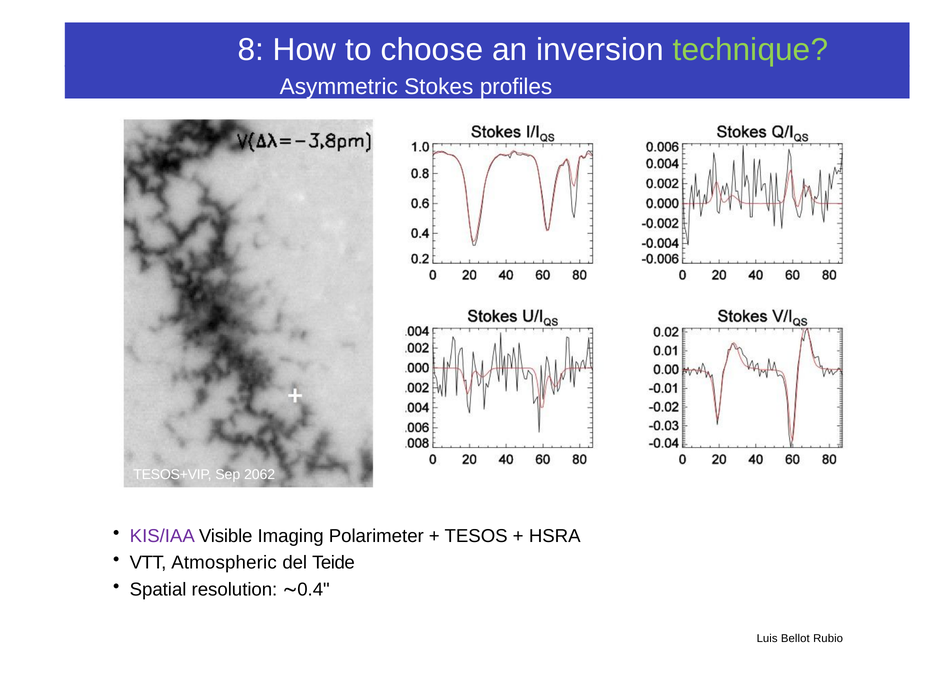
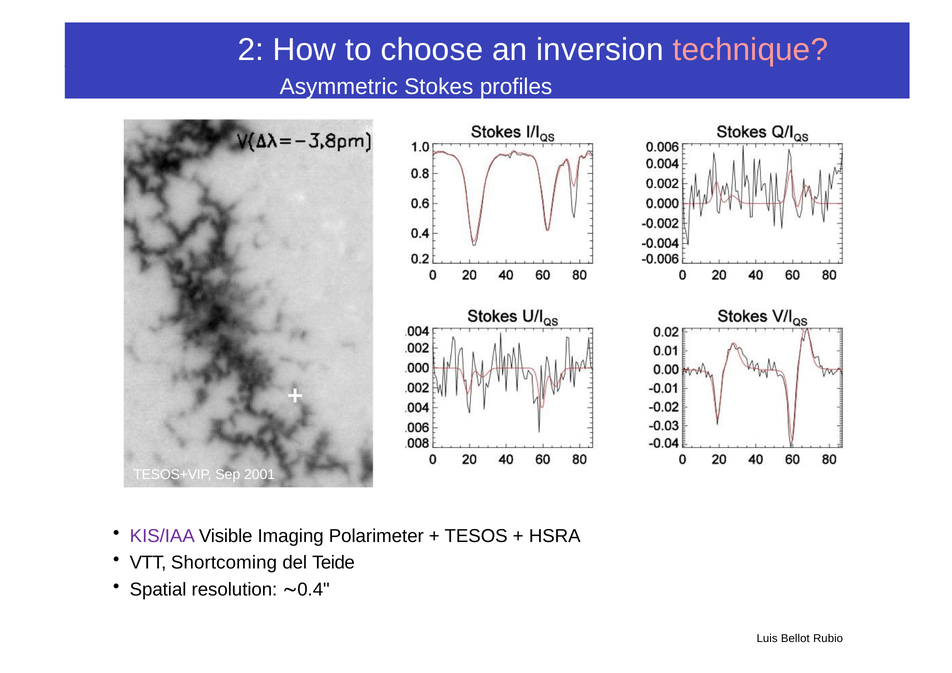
8: 8 -> 2 (251, 50)
technique colour: light green -> pink (750, 50)
2062: 2062 -> 2001 (260, 475)
Atmospheric: Atmospheric -> Shortcoming (224, 563)
